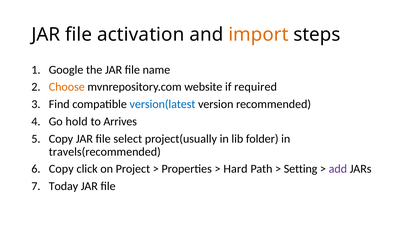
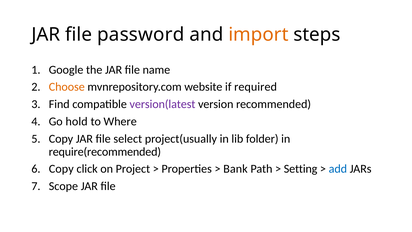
activation: activation -> password (141, 35)
version(latest colour: blue -> purple (162, 104)
Arrives: Arrives -> Where (120, 121)
travels(recommended: travels(recommended -> require(recommended (105, 152)
Hard: Hard -> Bank (235, 169)
add colour: purple -> blue (338, 169)
Today: Today -> Scope (63, 186)
